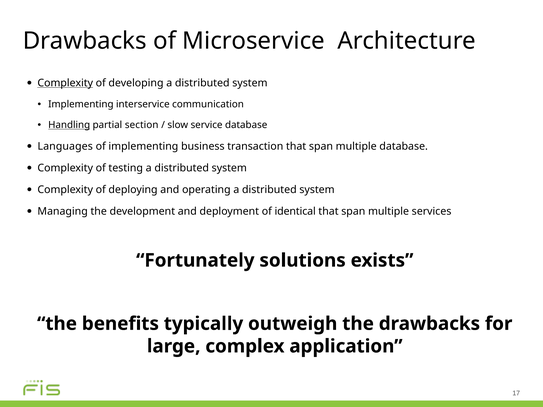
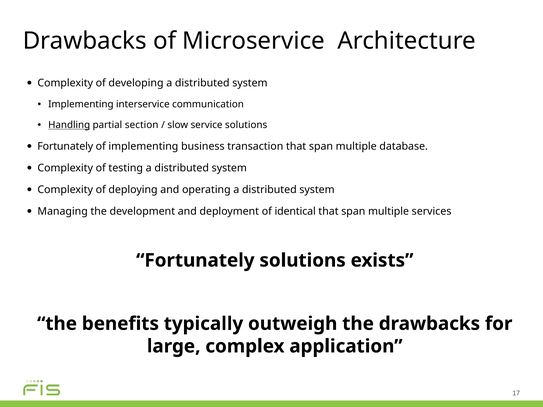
Complexity underline: present -> none (65, 83)
service database: database -> solutions (246, 125)
Languages: Languages -> Fortunately (65, 146)
